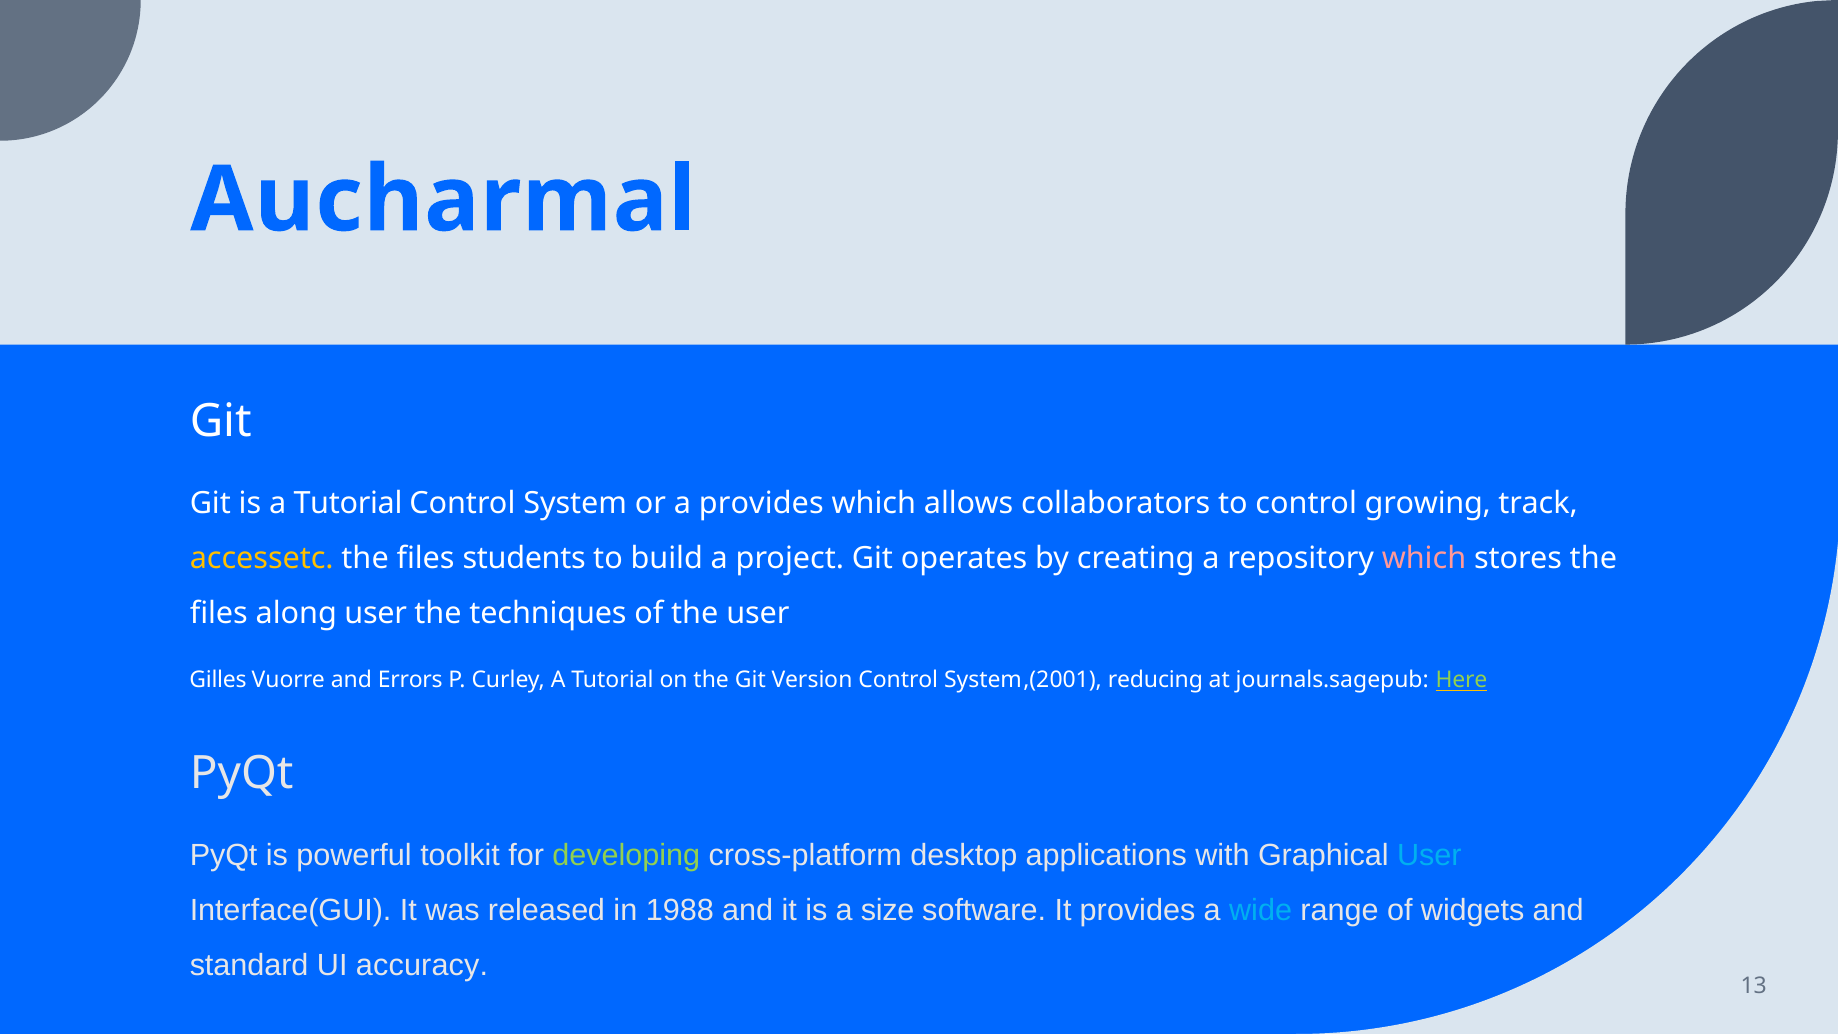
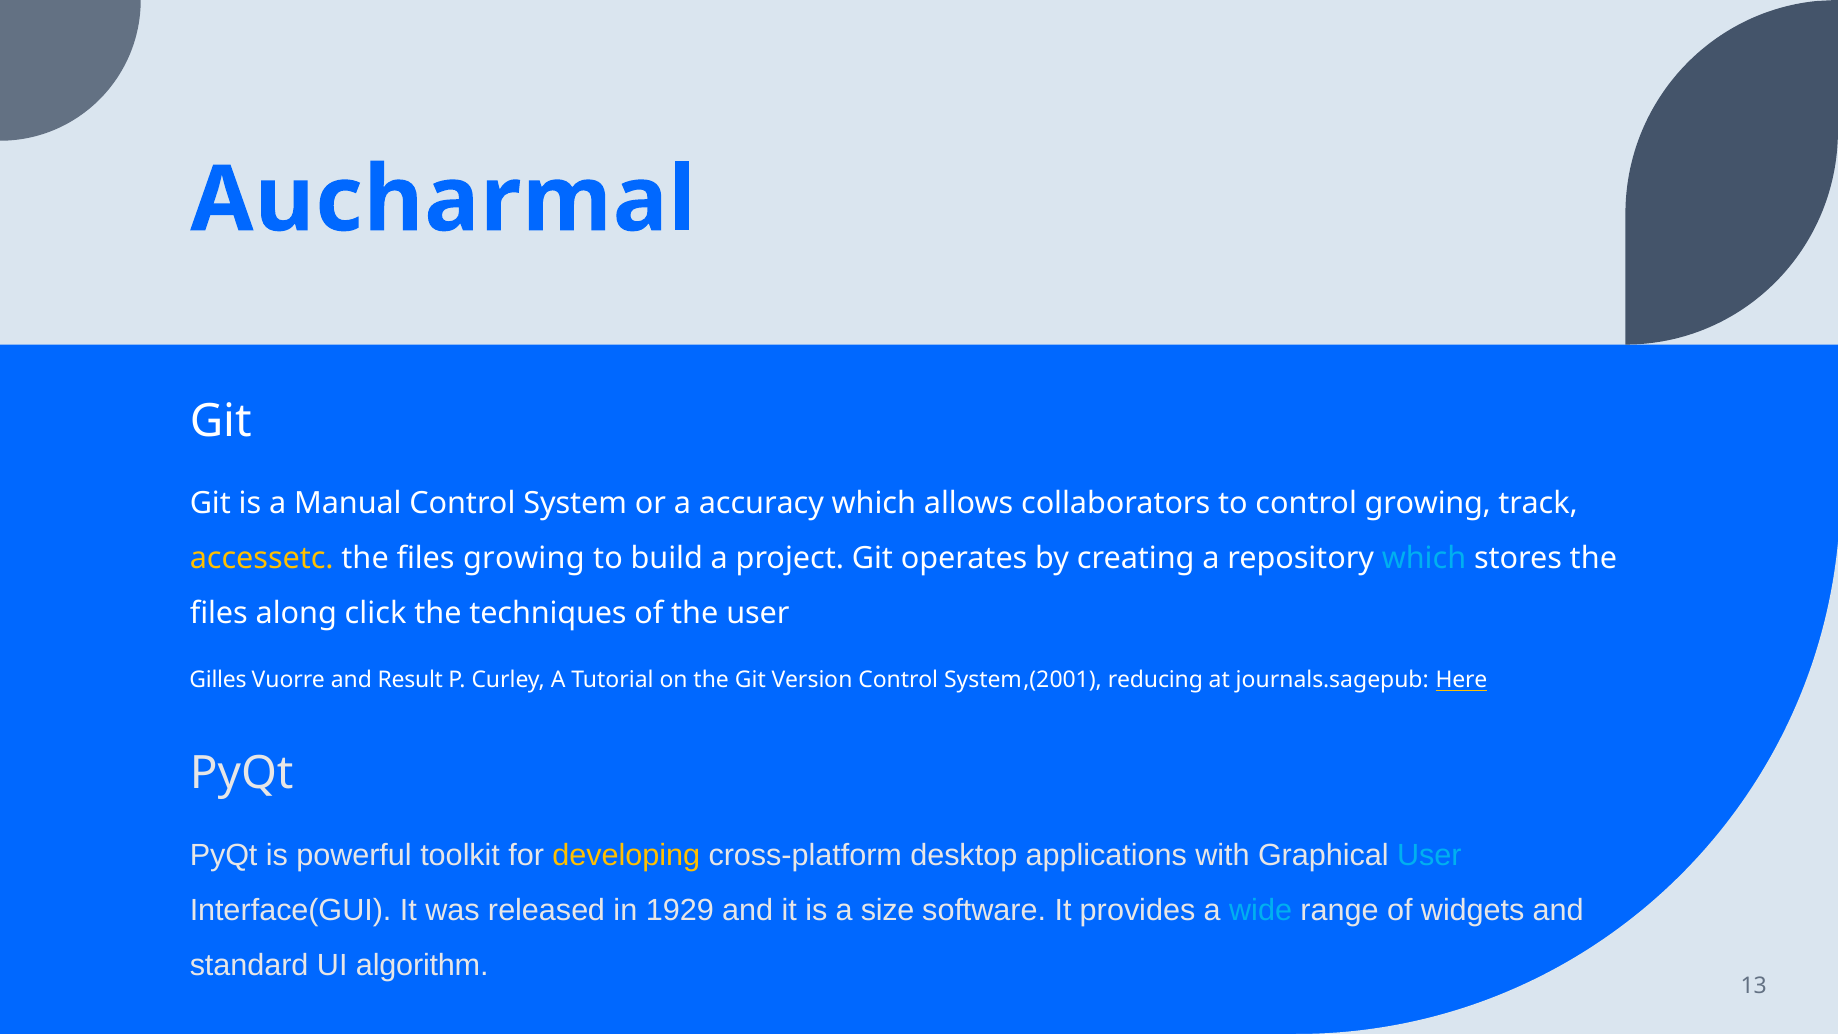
is a Tutorial: Tutorial -> Manual (348, 503)
a provides: provides -> accuracy (761, 503)
files students: students -> growing (524, 558)
which colour: pink -> light blue (1424, 558)
along user: user -> click (376, 613)
Errors: Errors -> Result (410, 680)
Here colour: light green -> white (1461, 680)
developing colour: light green -> yellow (626, 856)
1988: 1988 -> 1929 (680, 911)
accuracy: accuracy -> algorithm (422, 966)
